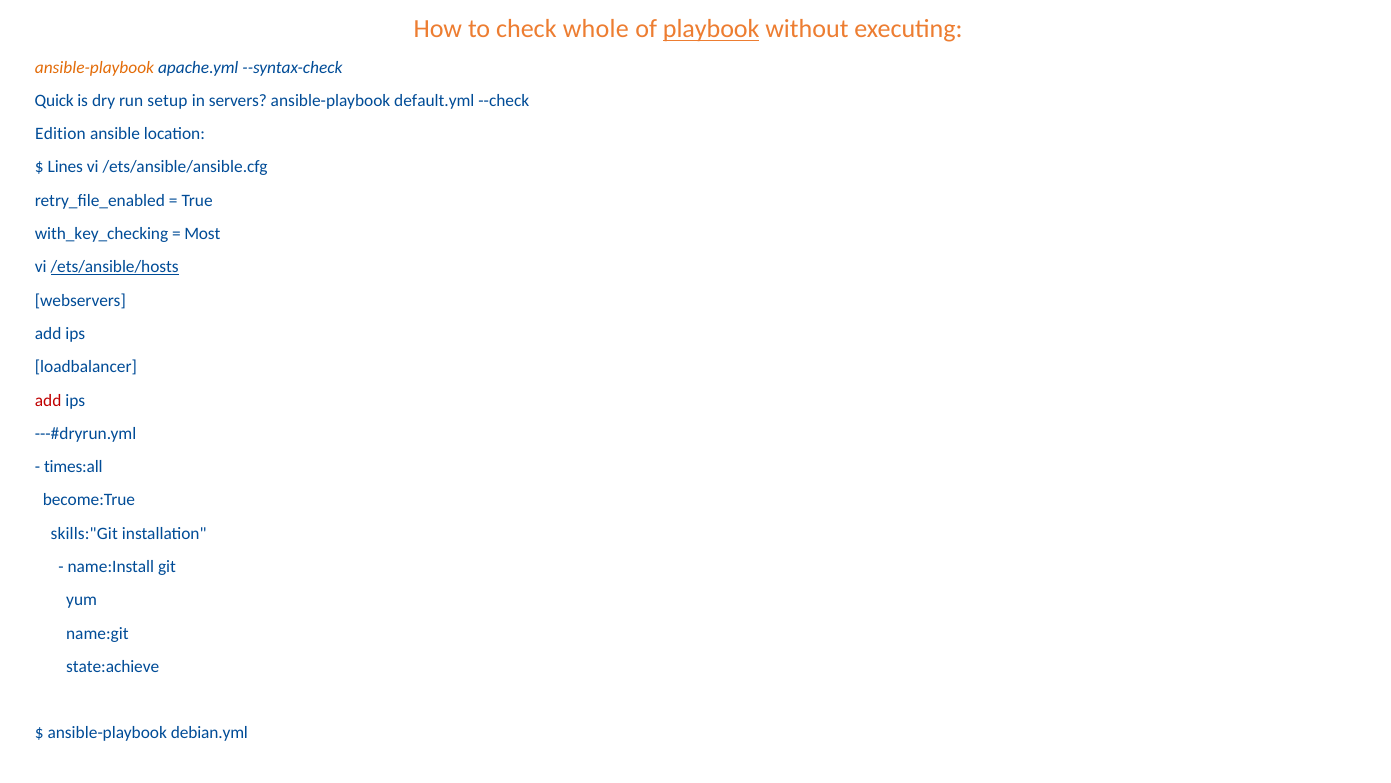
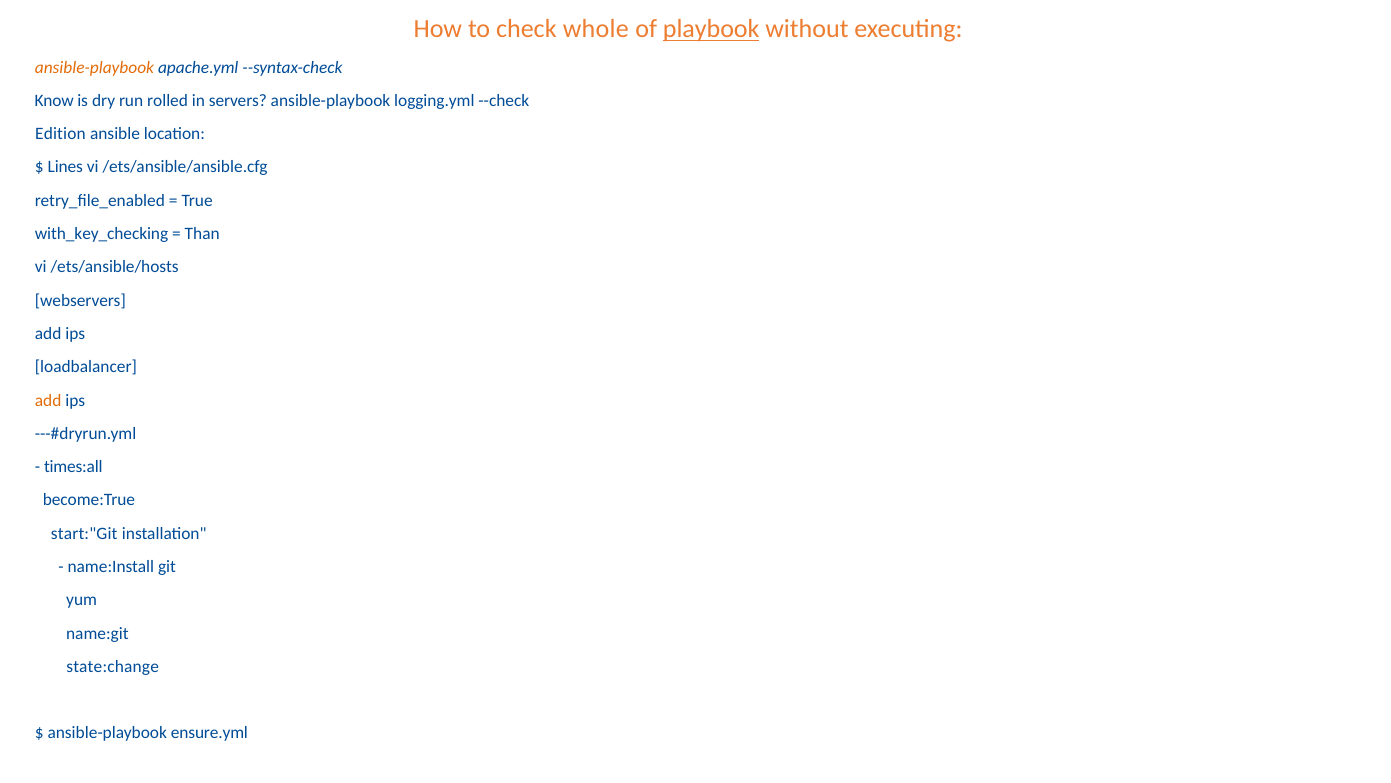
Quick: Quick -> Know (54, 101)
setup: setup -> rolled (168, 101)
default.yml: default.yml -> logging.yml (434, 101)
Most: Most -> Than (202, 234)
/ets/ansible/hosts underline: present -> none (115, 267)
add colour: red -> orange (48, 400)
skills:"Git: skills:"Git -> start:"Git (84, 533)
state:achieve: state:achieve -> state:change (113, 666)
debian.yml: debian.yml -> ensure.yml (209, 733)
